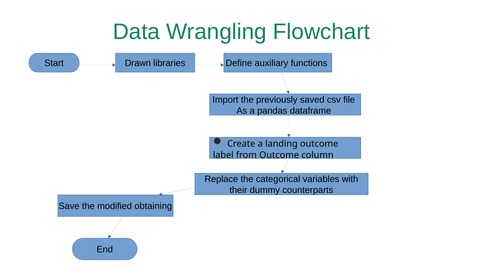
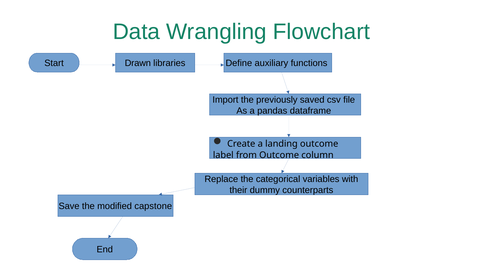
obtaining: obtaining -> capstone (153, 206)
